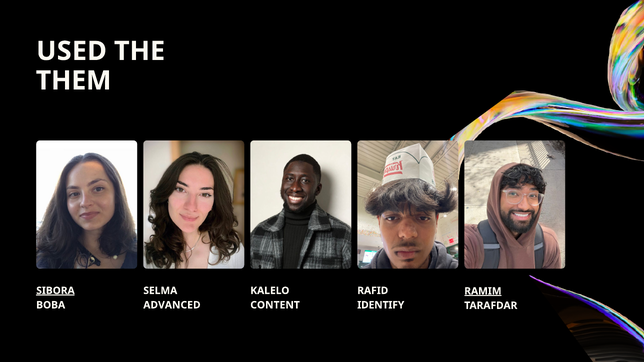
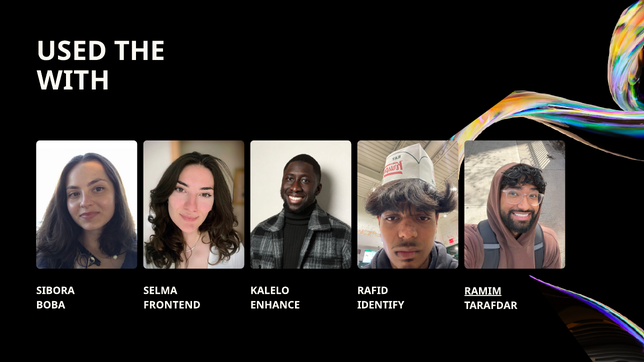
THEM: THEM -> WITH (73, 81)
SIBORA underline: present -> none (55, 291)
ADVANCED: ADVANCED -> FRONTEND (172, 305)
CONTENT: CONTENT -> ENHANCE (275, 305)
